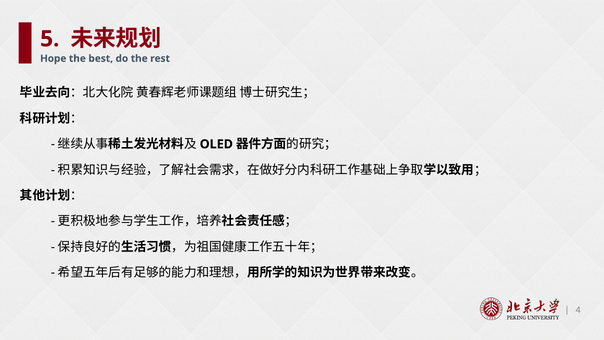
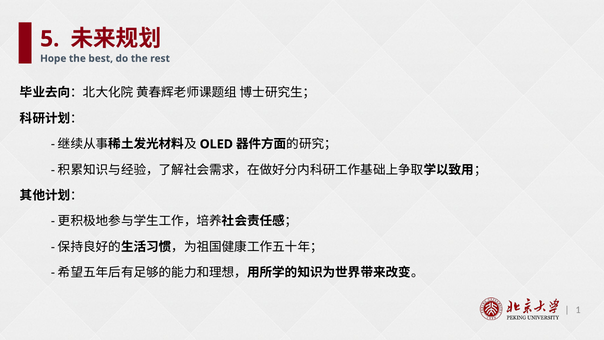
4: 4 -> 1 (578, 310)
